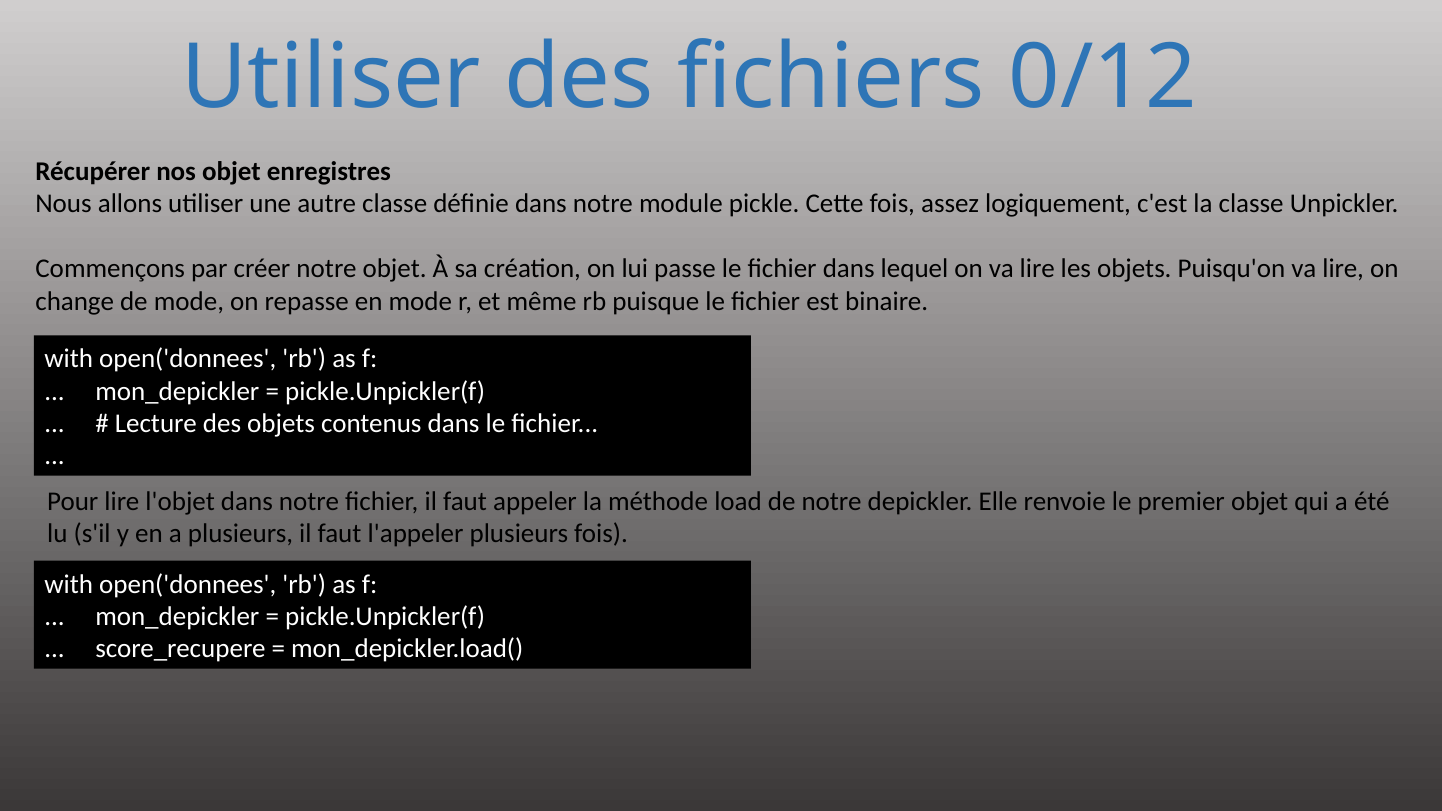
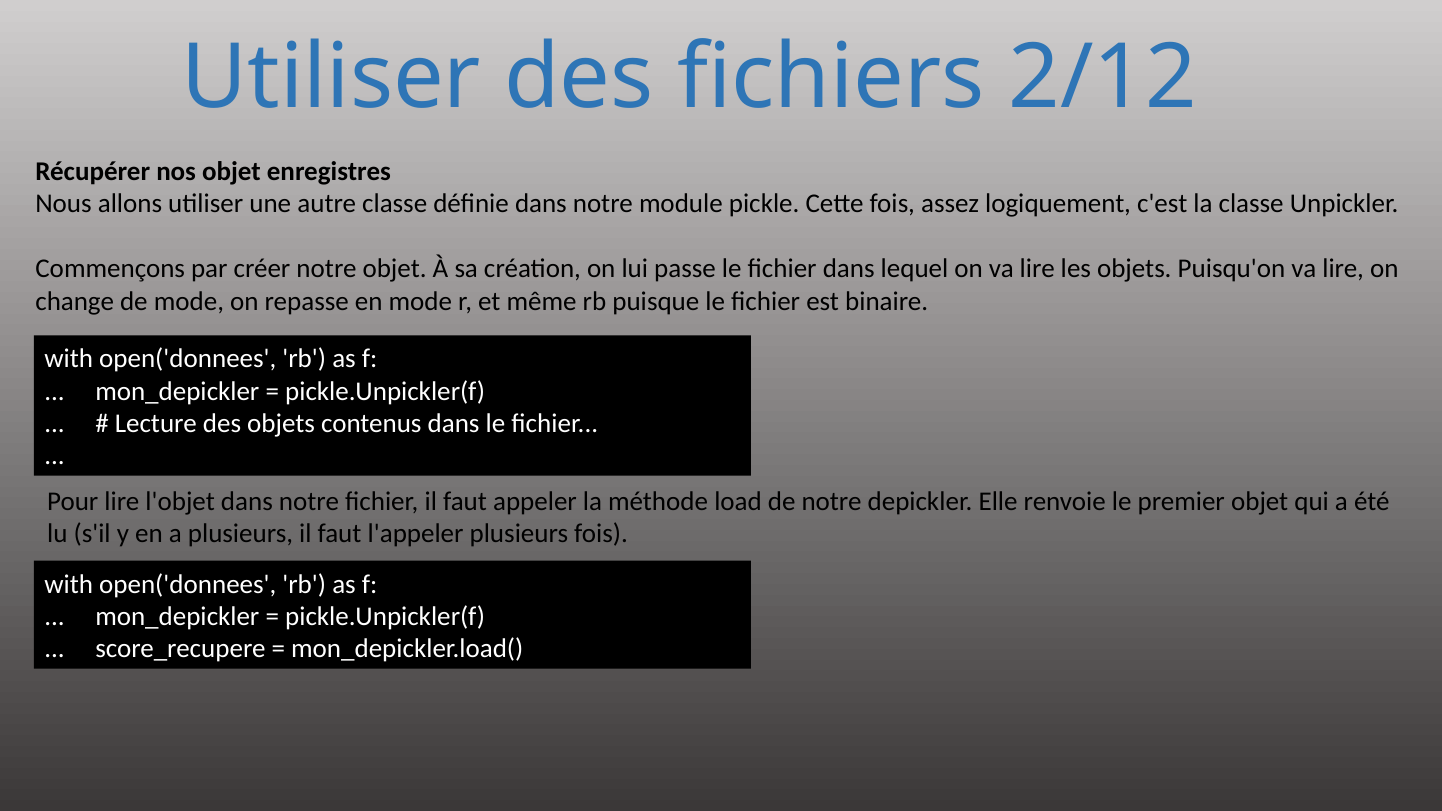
0/12: 0/12 -> 2/12 (1103, 78)
